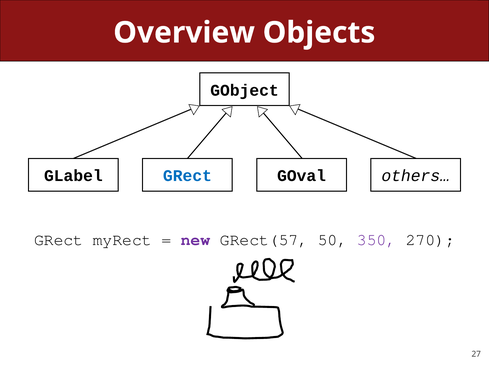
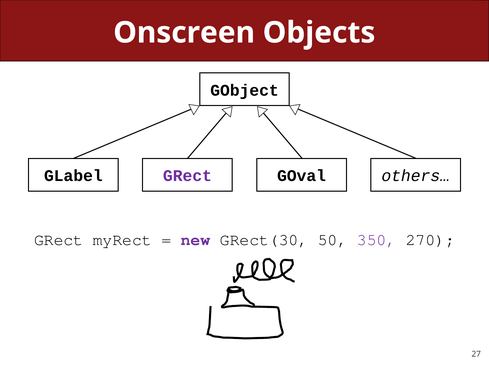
Overview: Overview -> Onscreen (184, 33)
GRect colour: blue -> purple (187, 176)
GRect(57: GRect(57 -> GRect(30 (264, 240)
